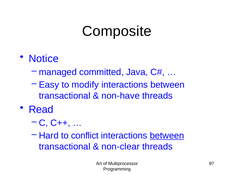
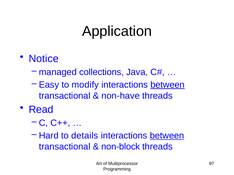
Composite: Composite -> Application (117, 31)
committed: committed -> collections (102, 72)
between underline: none -> present (168, 85)
conflict: conflict -> details (85, 136)
non-clear: non-clear -> non-block (121, 147)
